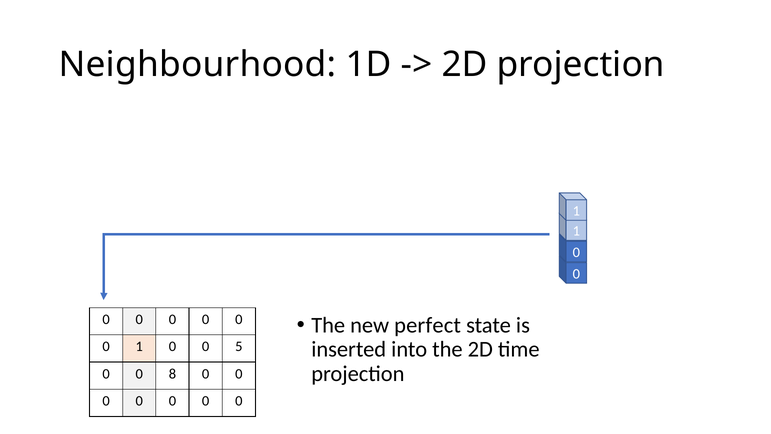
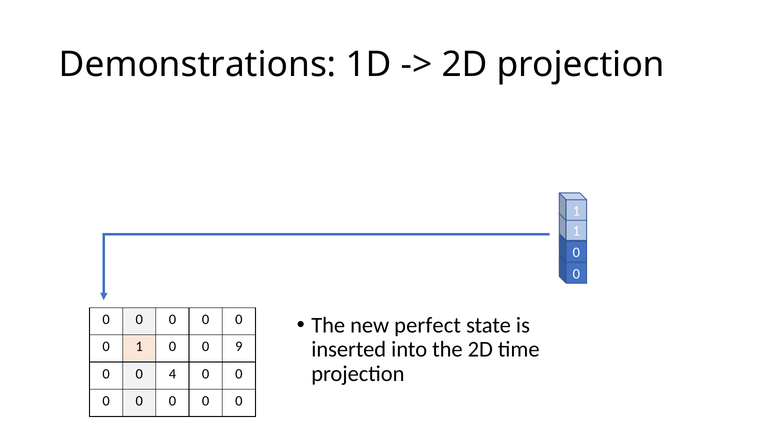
Neighbourhood: Neighbourhood -> Demonstrations (198, 65)
5: 5 -> 9 (239, 346)
8: 8 -> 4 (172, 374)
